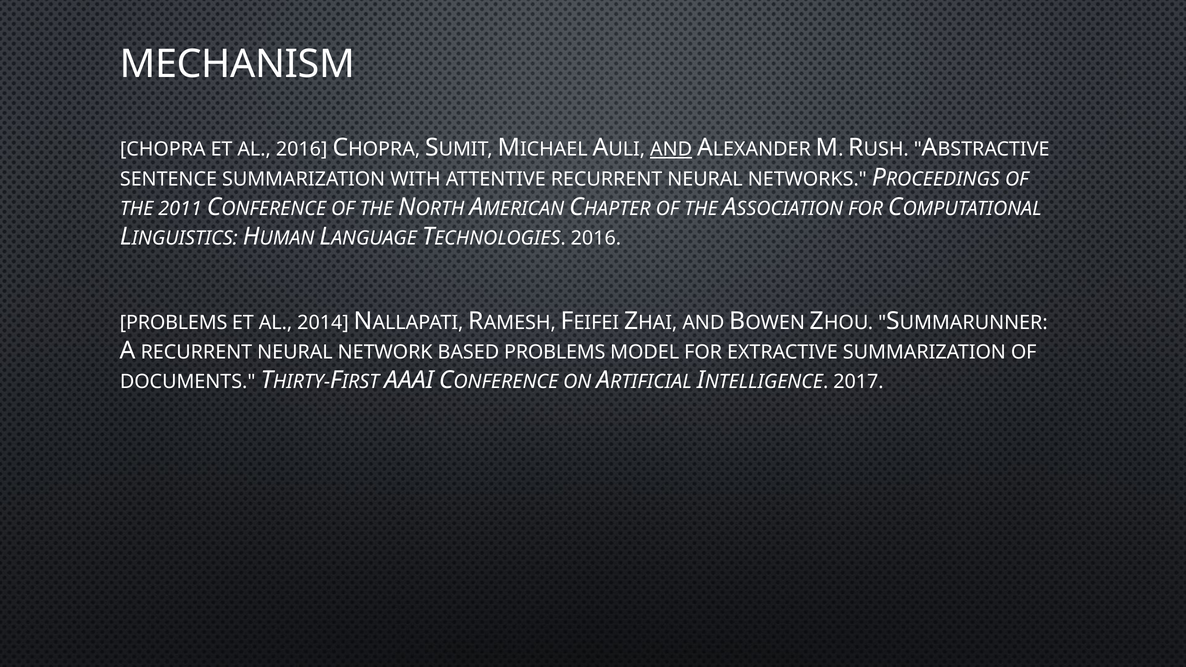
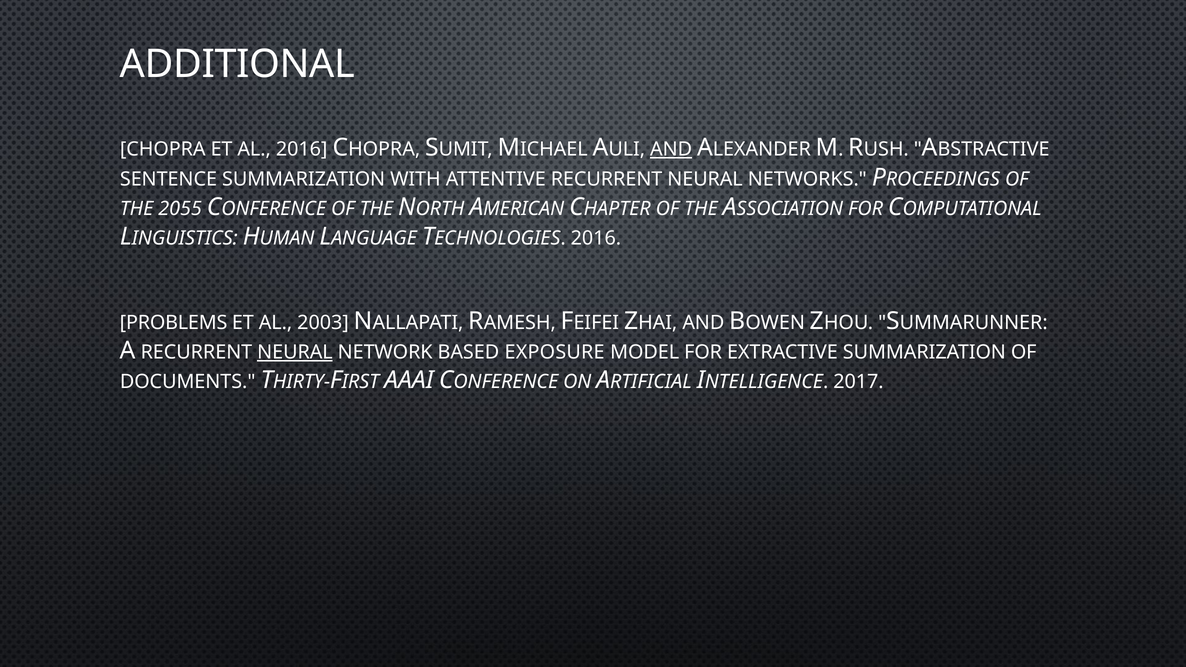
MECHANISM: MECHANISM -> ADDITIONAL (237, 64)
2011: 2011 -> 2055 (180, 209)
2014: 2014 -> 2003 (323, 323)
NEURAL underline: none -> present (295, 352)
BASED PROBLEMS: PROBLEMS -> EXPOSURE (555, 352)
